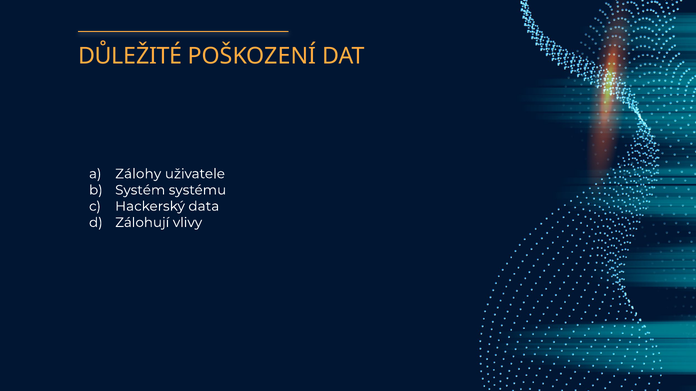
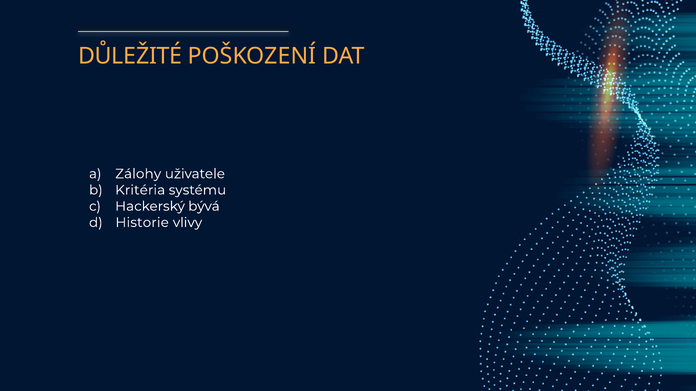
Systém: Systém -> Kritéria (140, 190)
data: data -> bývá (204, 207)
Zálohují: Zálohují -> Historie (142, 223)
